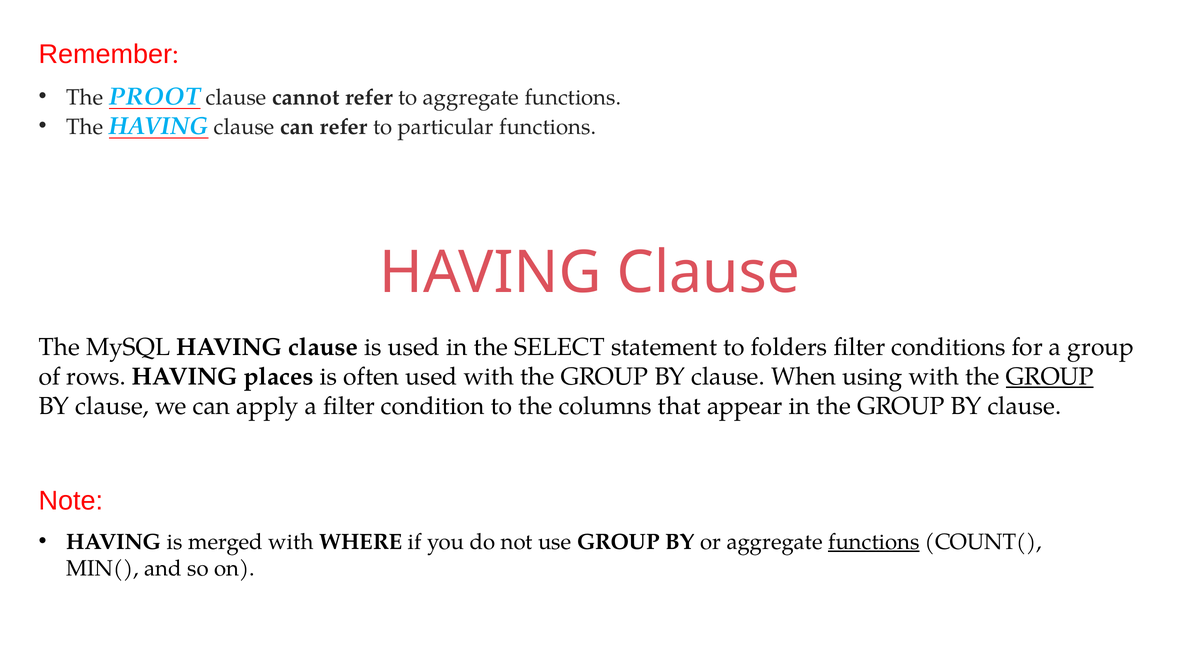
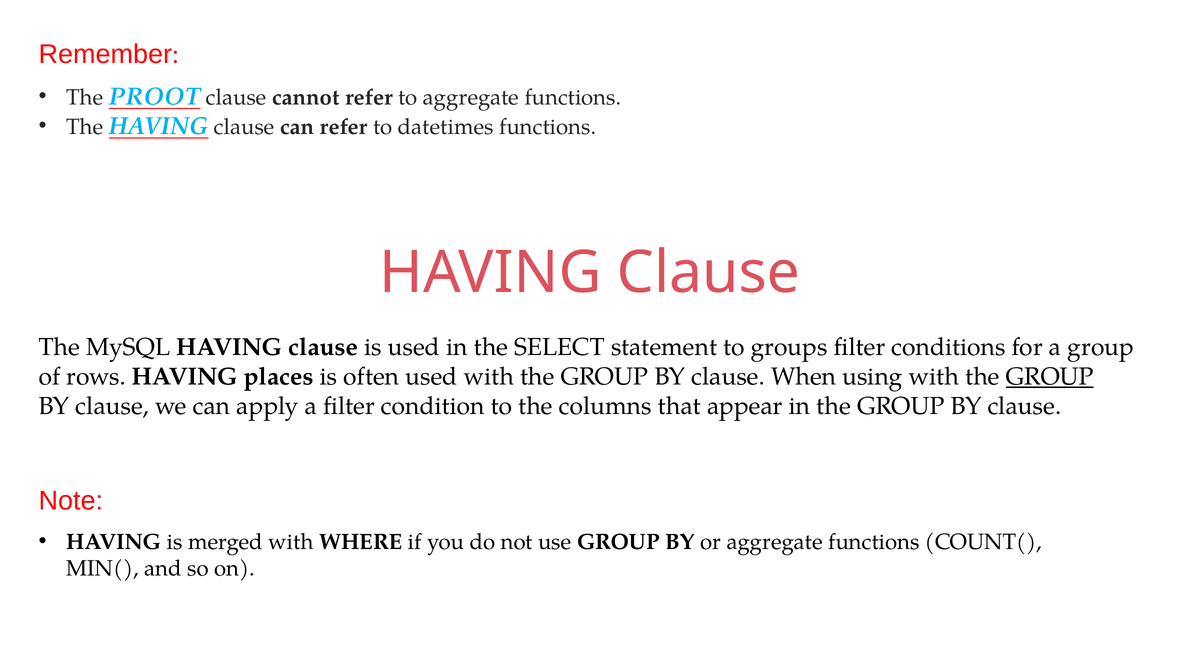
particular: particular -> datetimes (446, 127)
folders: folders -> groups (789, 347)
functions underline: present -> none (874, 542)
